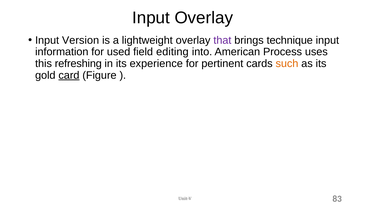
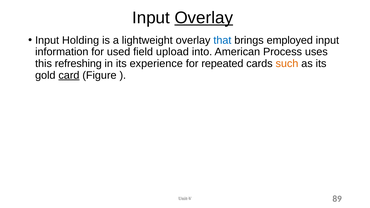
Overlay underline: none -> present (204, 18)
Version: Version -> Holding (81, 40)
that colour: purple -> blue (222, 40)
technique: technique -> employed (290, 40)
editing: editing -> upload (172, 52)
pertinent: pertinent -> repeated (222, 64)
83: 83 -> 89 (337, 199)
